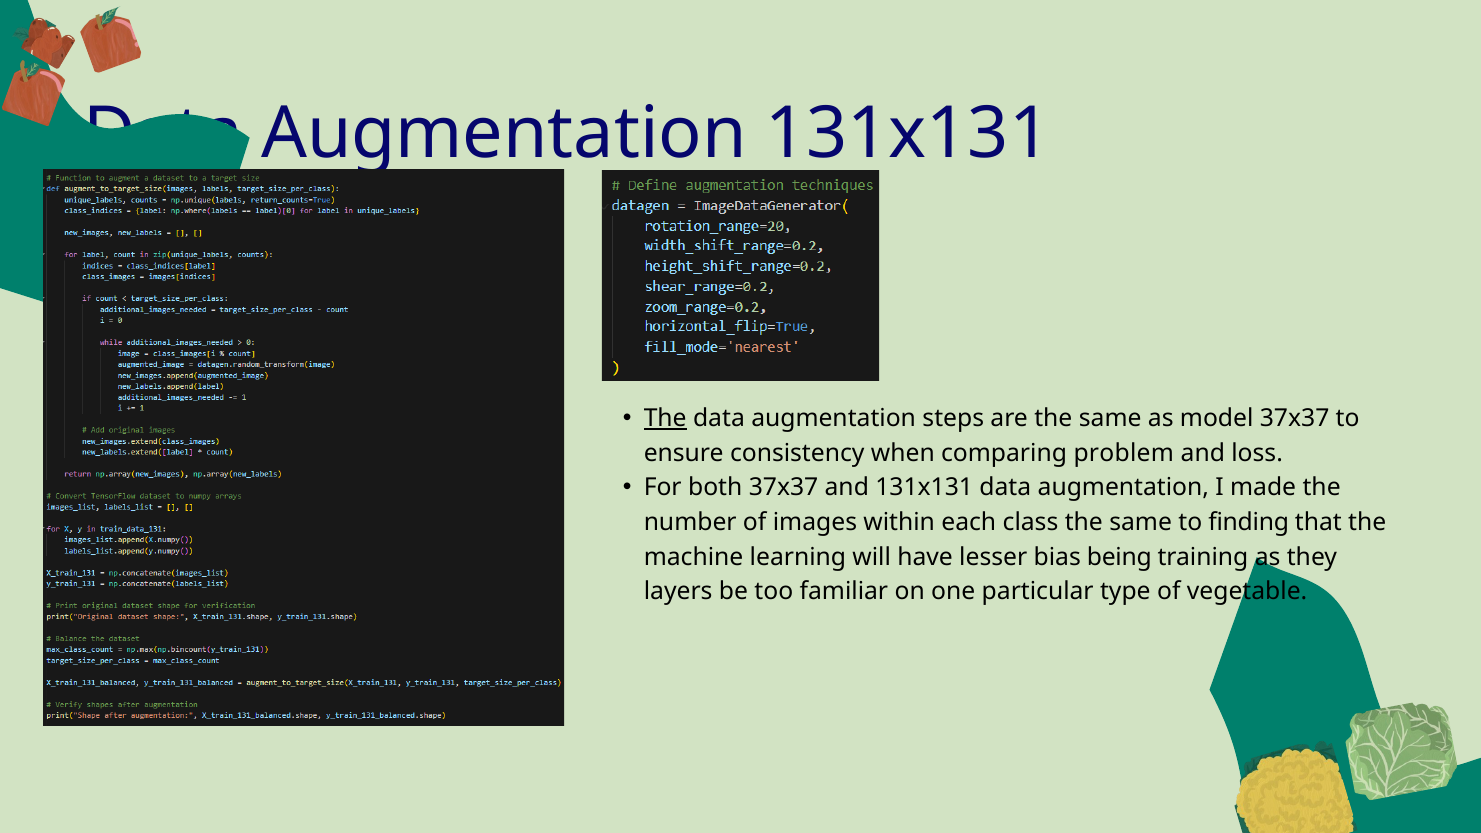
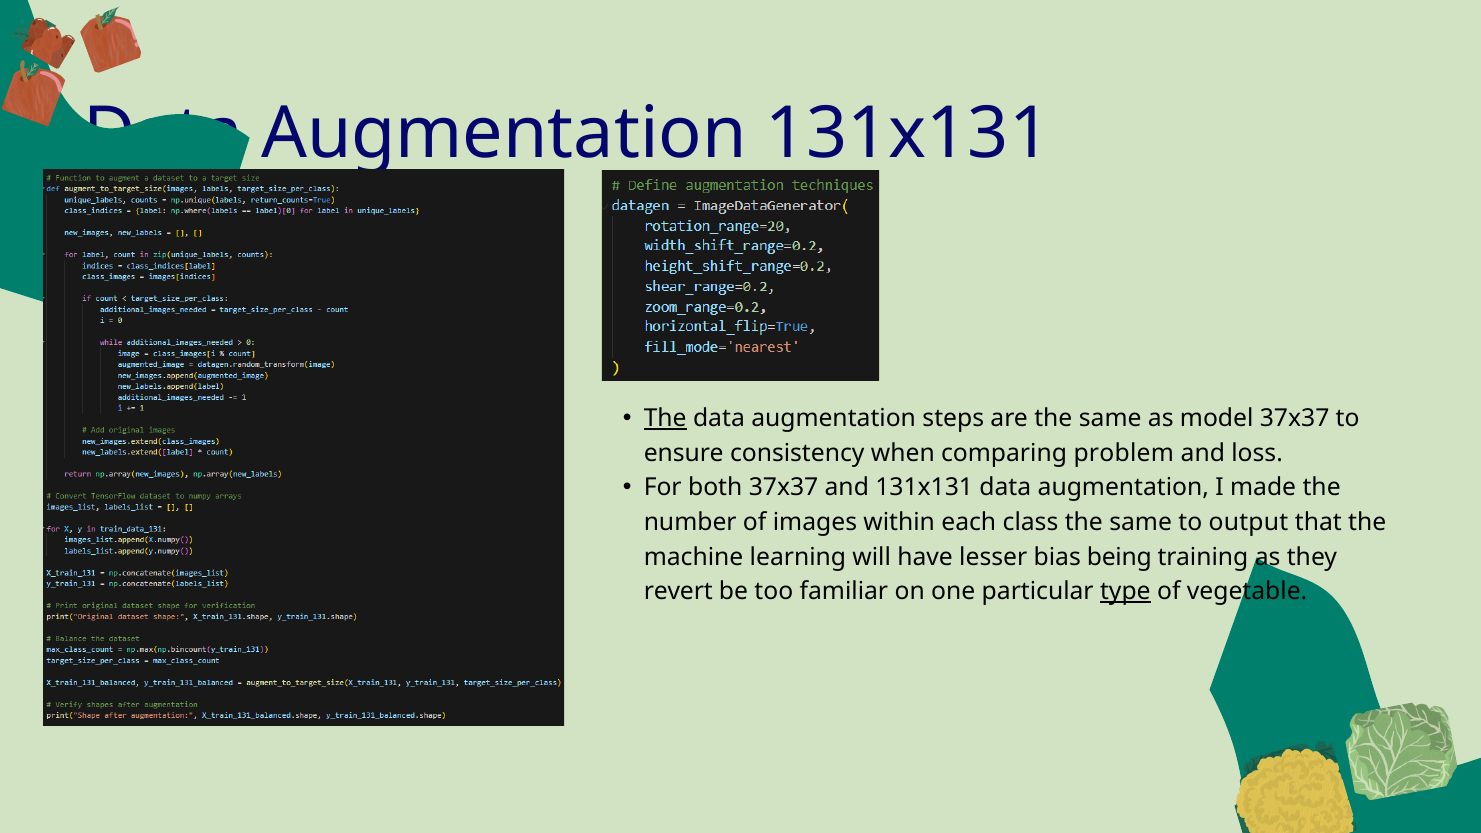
finding: finding -> output (1248, 522)
layers: layers -> revert (678, 592)
type underline: none -> present (1125, 592)
